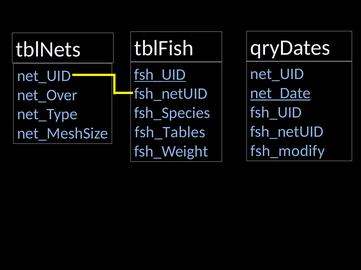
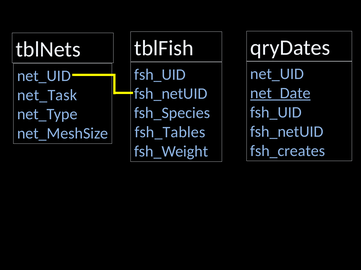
fsh_UID underline: present -> none (160, 75)
net_Over: net_Over -> net_Task (47, 95)
fsh_modify: fsh_modify -> fsh_creates (288, 151)
